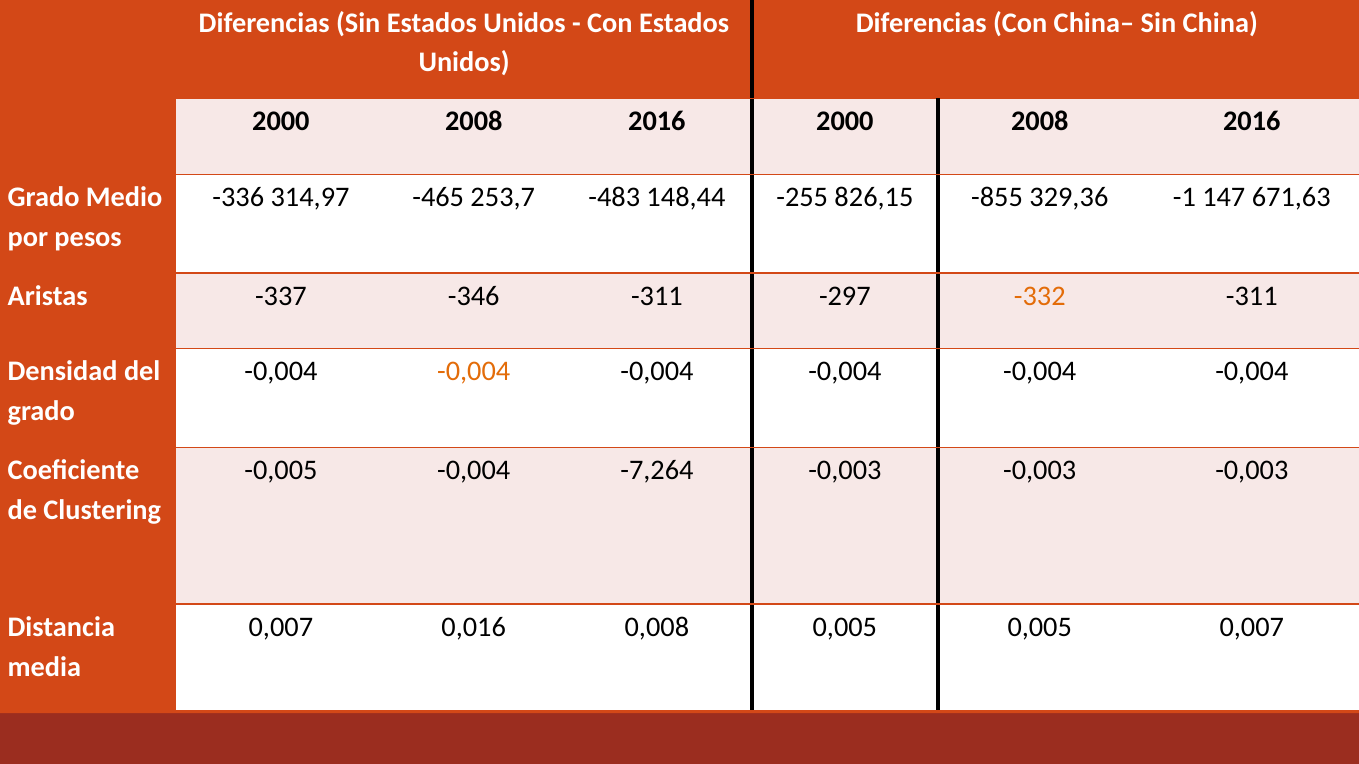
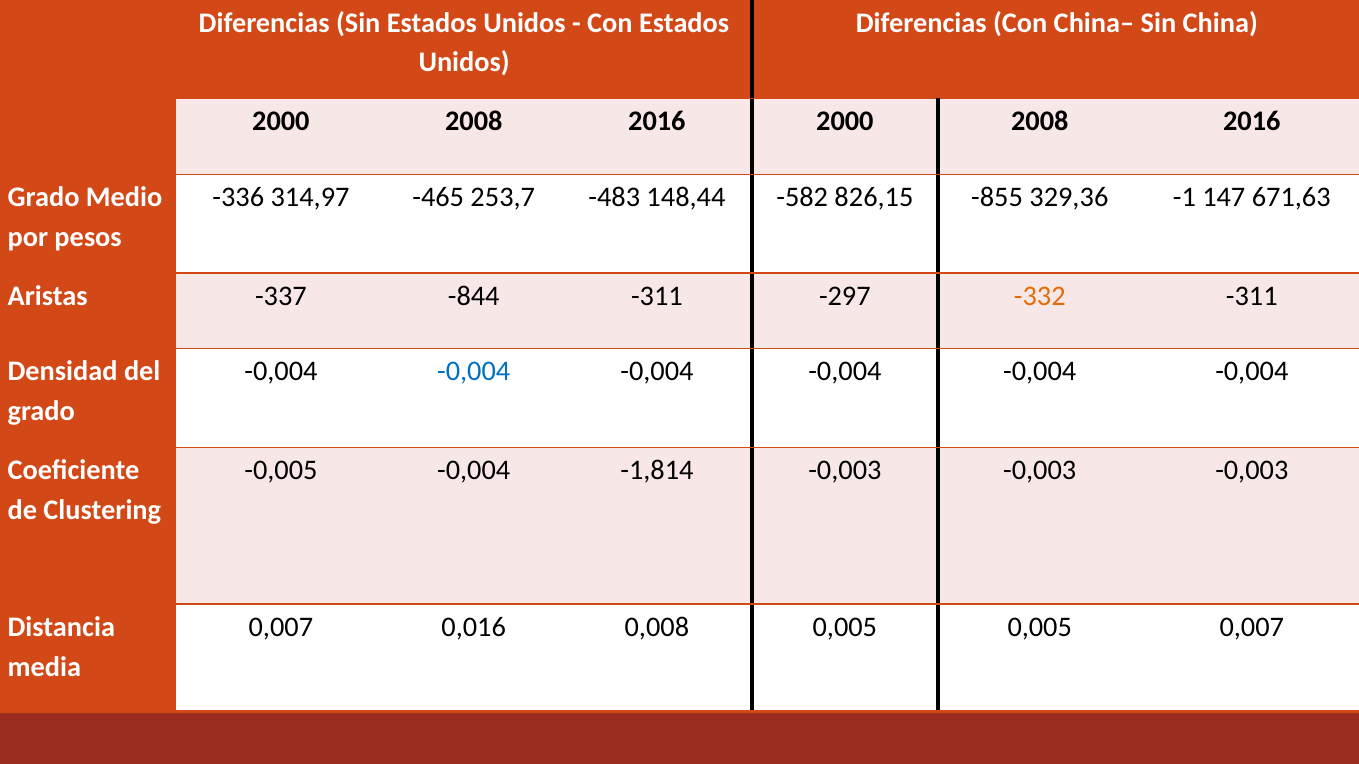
-255: -255 -> -582 (802, 197)
-346: -346 -> -844 (474, 296)
-0,004 colour: orange -> blue (474, 372)
-7,264: -7,264 -> -1,814 (657, 470)
